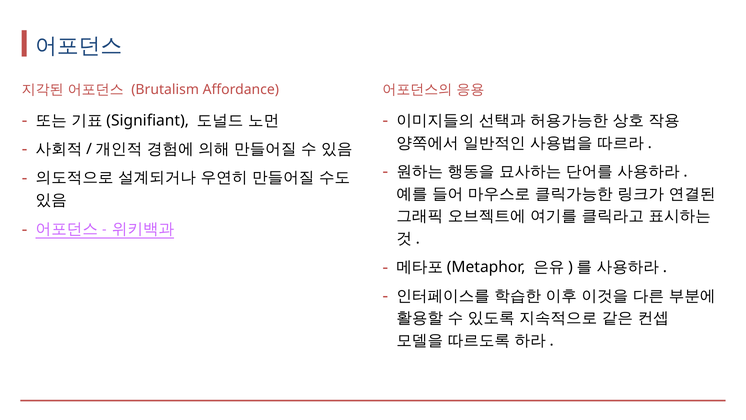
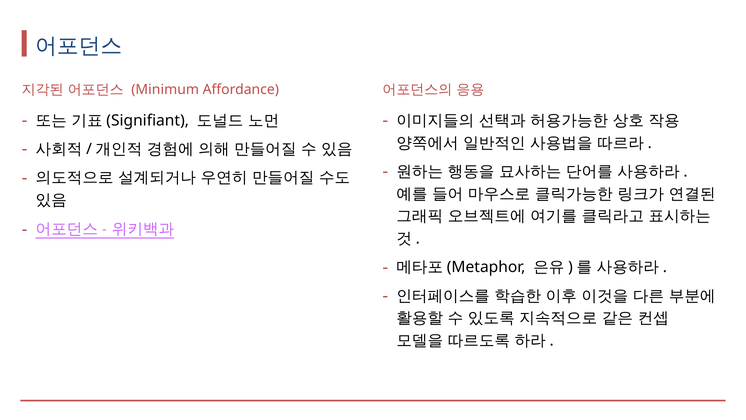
Brutalism: Brutalism -> Minimum (165, 89)
